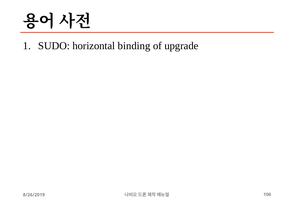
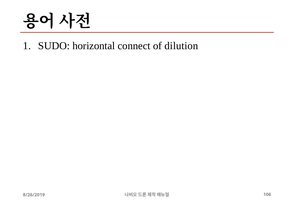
binding: binding -> connect (134, 46)
upgrade: upgrade -> dilution (181, 46)
